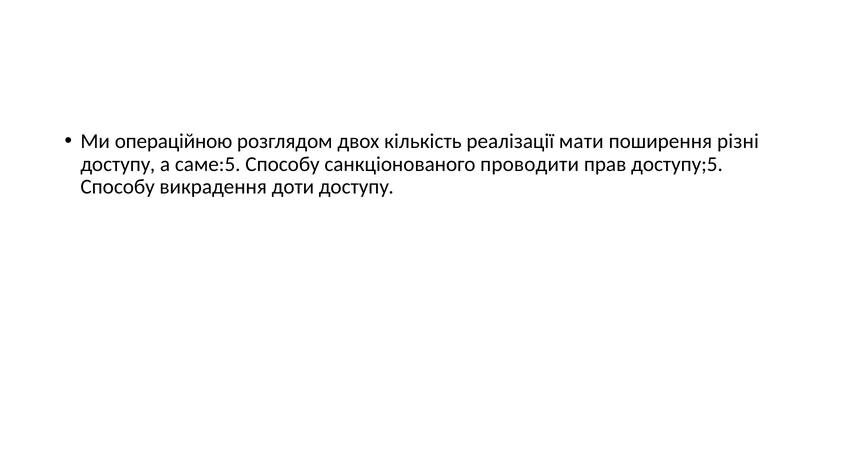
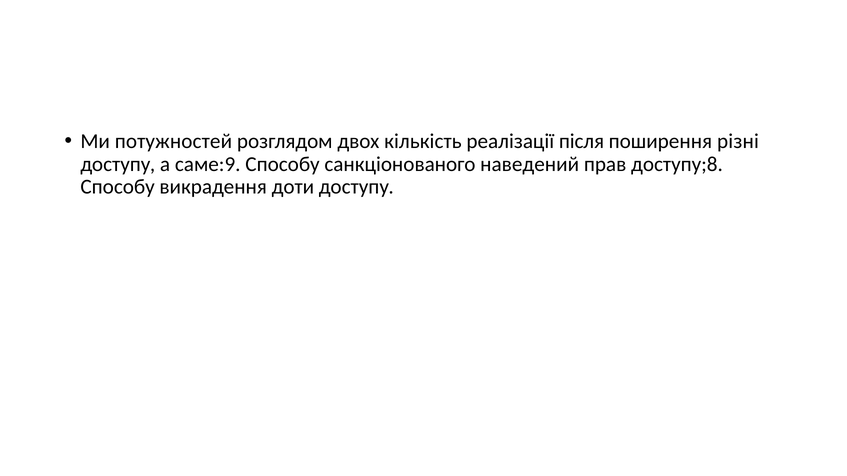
операційною: операційною -> потужностей (173, 141)
мати: мати -> після (581, 141)
саме:5: саме:5 -> саме:9 (208, 164)
проводити: проводити -> наведений (530, 164)
доступу;5: доступу;5 -> доступу;8 (677, 164)
